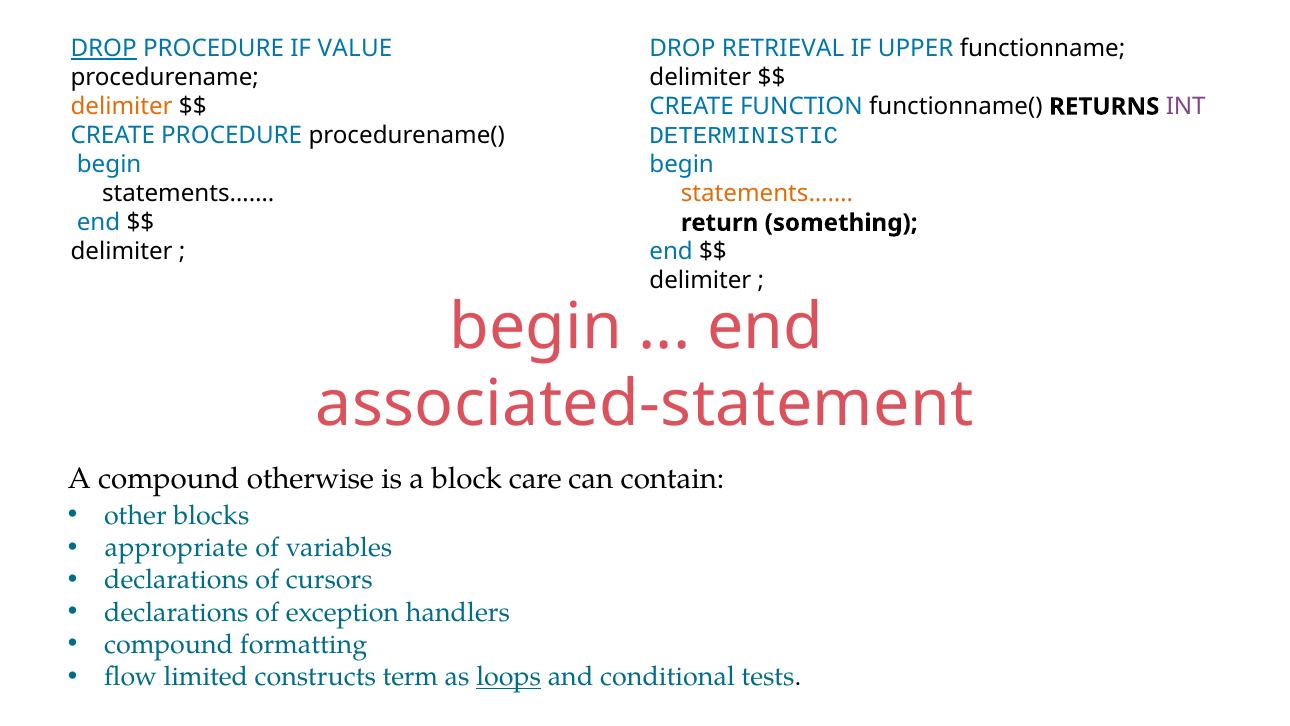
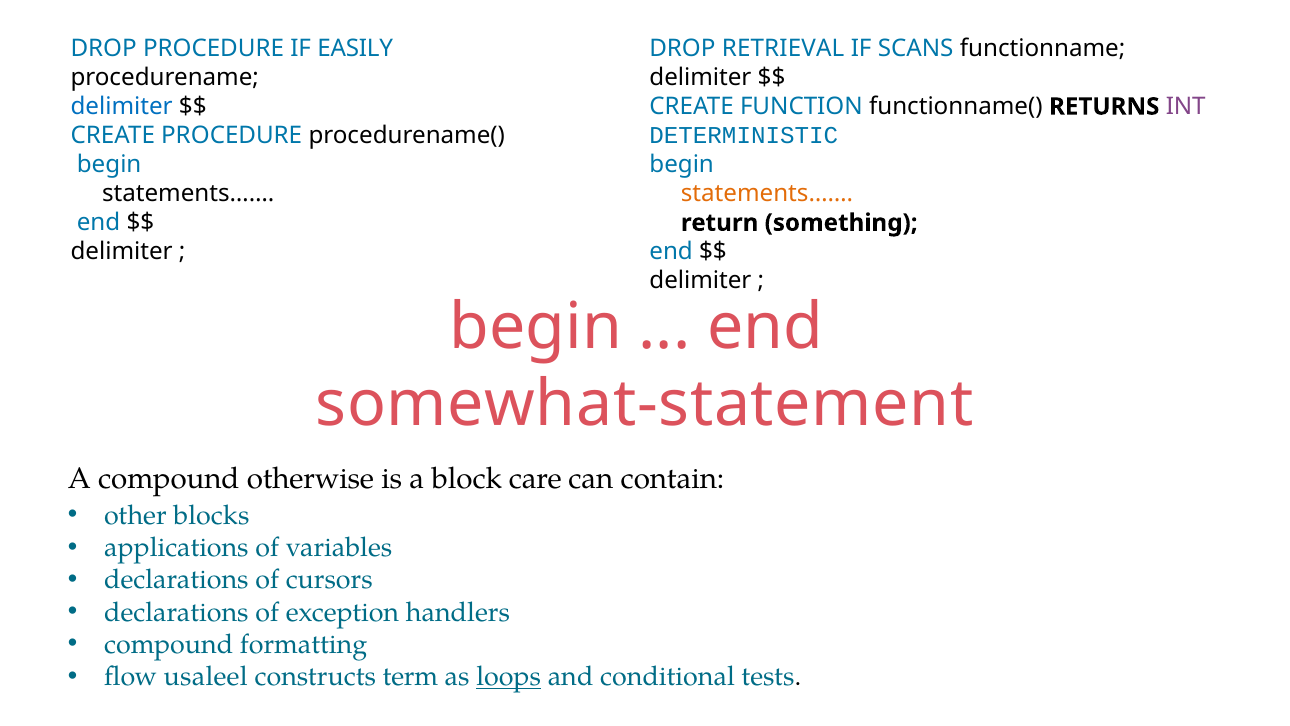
DROP underline: present -> none (104, 49)
VALUE: VALUE -> EASILY (355, 49)
UPPER: UPPER -> SCANS (916, 49)
delimiter colour: orange -> blue (122, 107)
associated-statement: associated-statement -> somewhat-statement (645, 404)
appropriate: appropriate -> applications (176, 548)
limited: limited -> usaleel (206, 677)
